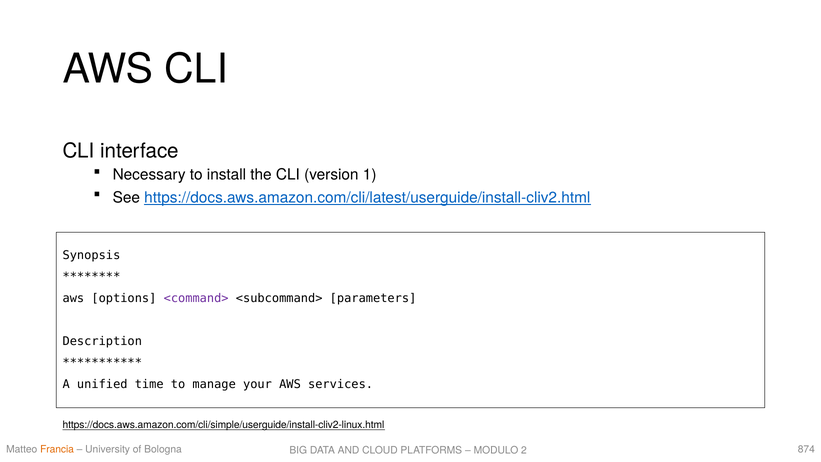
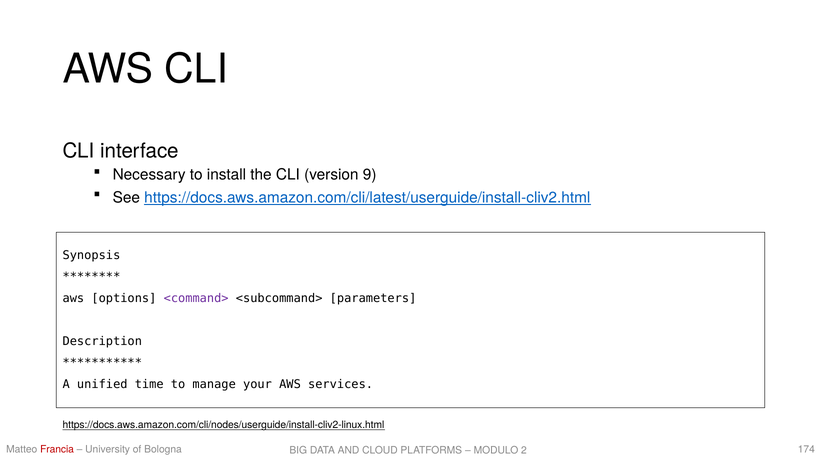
1: 1 -> 9 (370, 174)
https://docs.aws.amazon.com/cli/simple/userguide/install-cliv2-linux.html: https://docs.aws.amazon.com/cli/simple/userguide/install-cliv2-linux.html -> https://docs.aws.amazon.com/cli/nodes/userguide/install-cliv2-linux.html (223, 425)
Francia colour: orange -> red (57, 449)
874: 874 -> 174 (806, 449)
